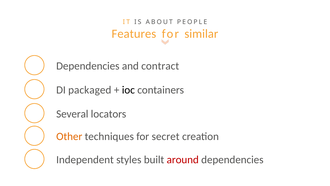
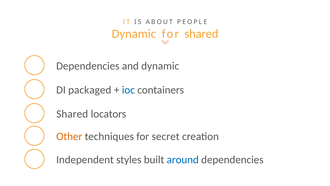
Features: Features -> Dynamic (134, 34)
for similar: similar -> shared (201, 34)
and contract: contract -> dynamic (160, 66)
ioc colour: black -> blue (128, 90)
Several: Several -> Shared (72, 114)
around colour: red -> blue (183, 159)
